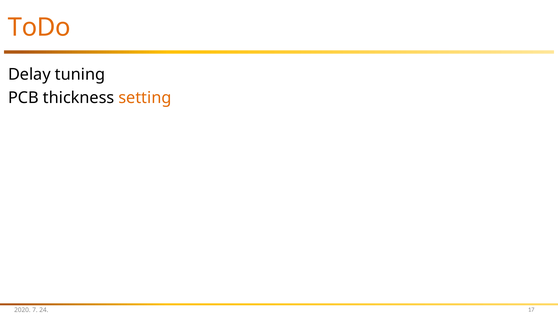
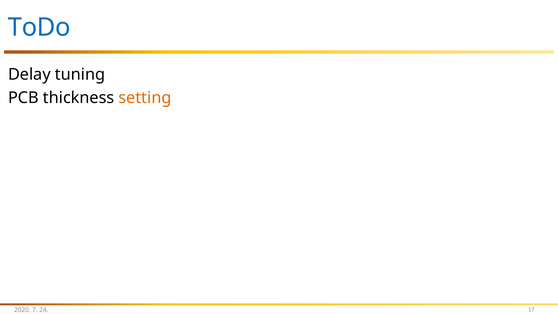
ToDo colour: orange -> blue (39, 27)
